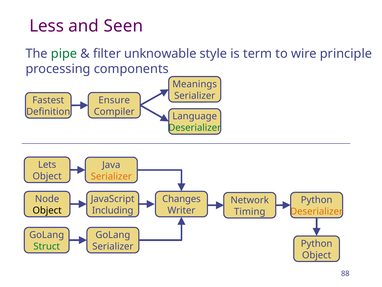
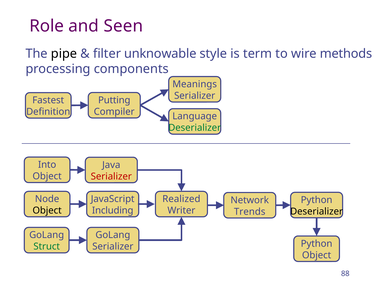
Less: Less -> Role (47, 26)
pipe colour: green -> black (64, 54)
principle: principle -> methods (346, 54)
Ensure: Ensure -> Putting (114, 100)
Lets: Lets -> Into (47, 164)
Serializer colour: orange -> red (111, 176)
Changes: Changes -> Realized (181, 199)
Deserializer colour: orange -> black (317, 211)
Timing: Timing -> Trends (250, 211)
